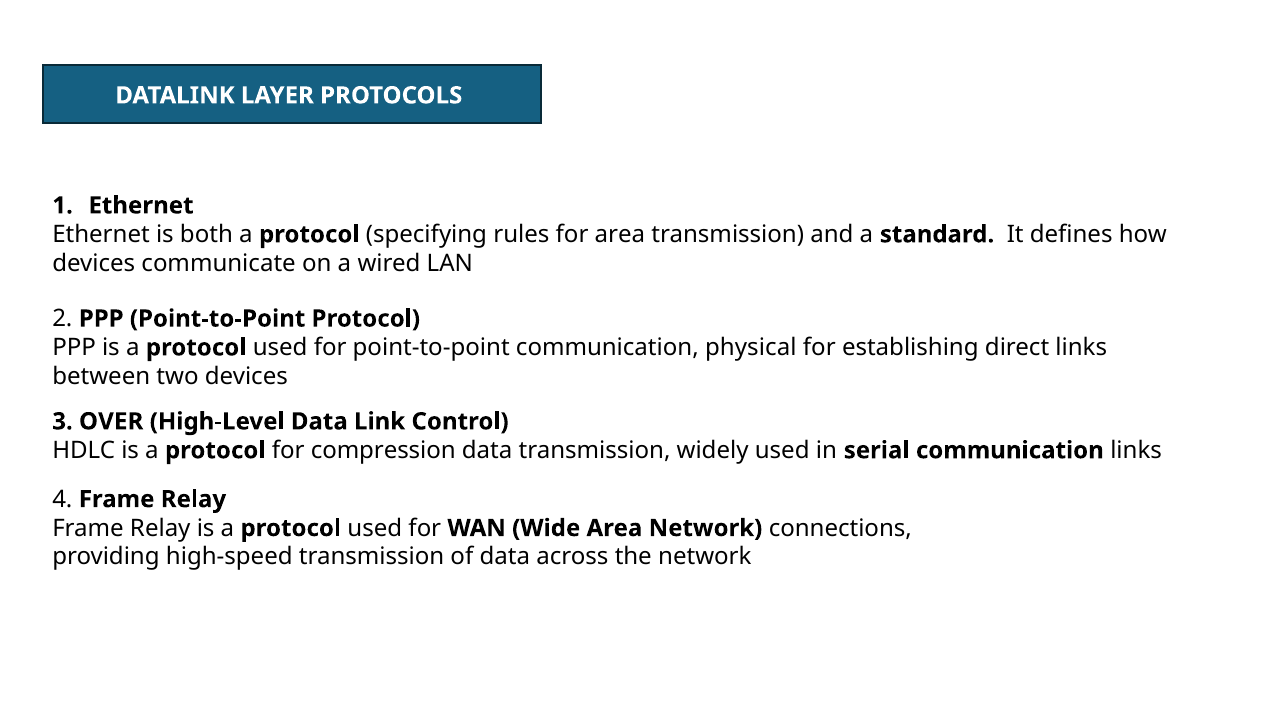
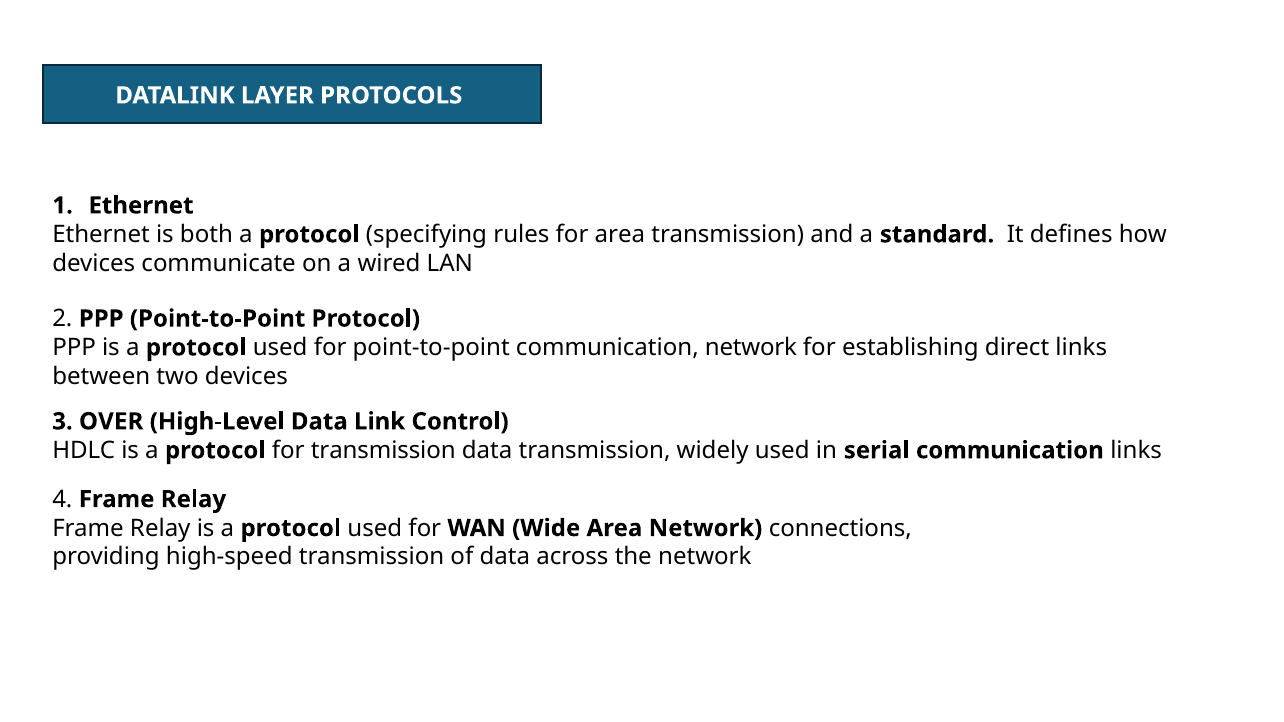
communication physical: physical -> network (751, 348)
for compression: compression -> transmission (383, 451)
